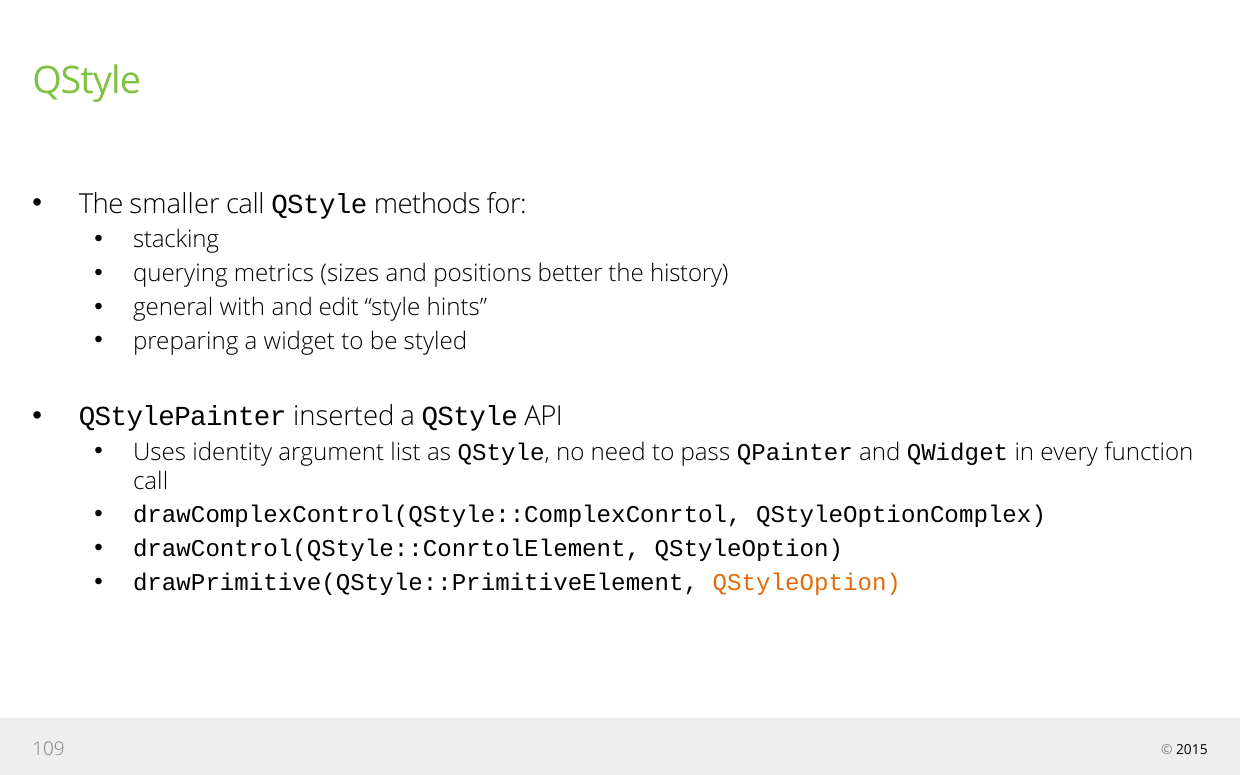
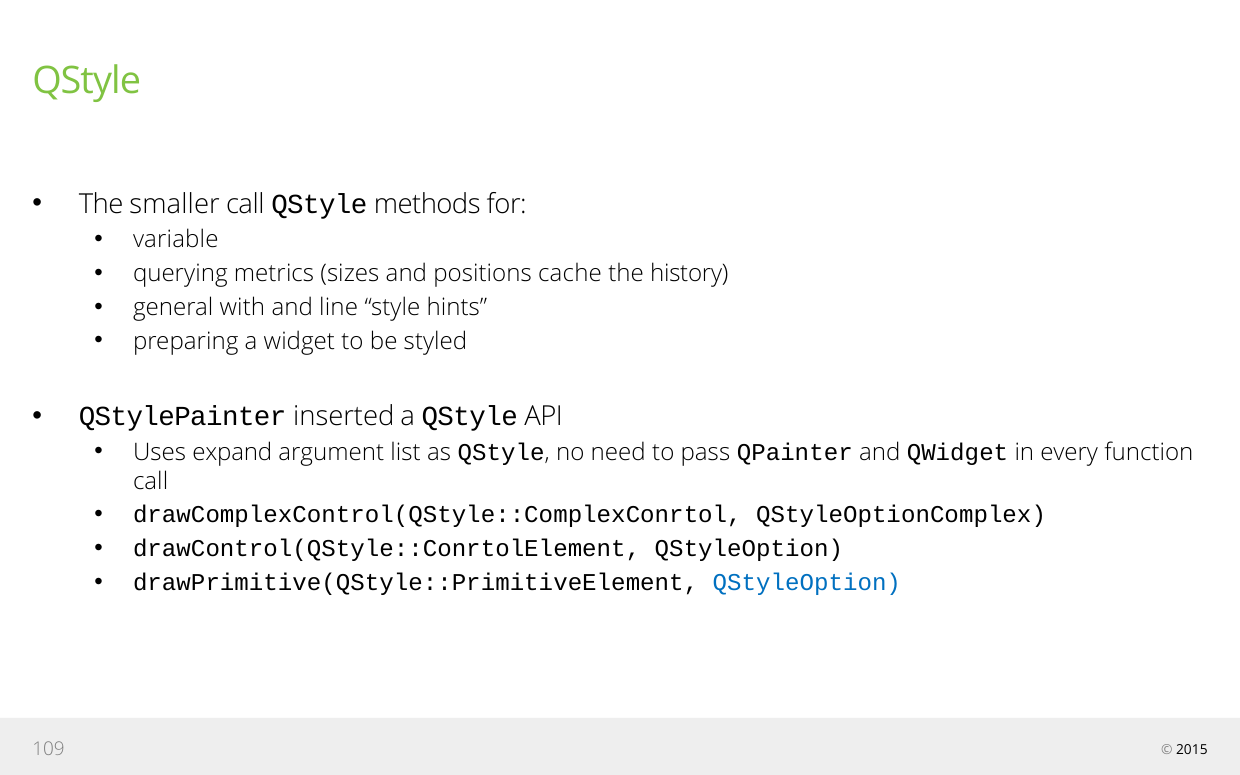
stacking: stacking -> variable (176, 240)
better: better -> cache (570, 274)
edit: edit -> line (339, 308)
identity: identity -> expand (232, 452)
QStyleOption colour: orange -> blue (807, 583)
